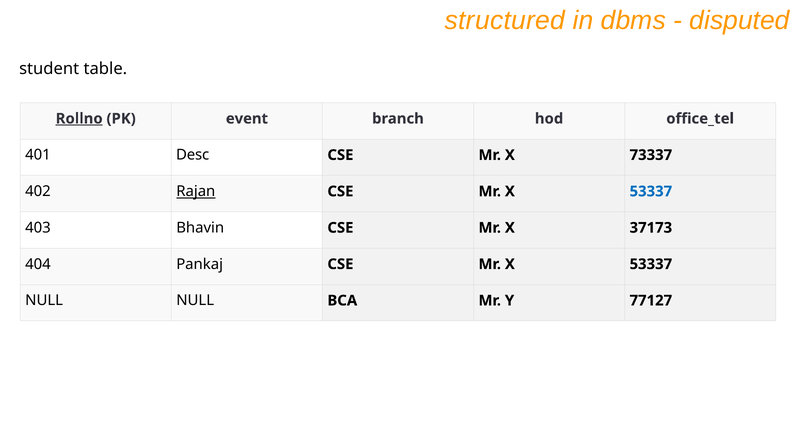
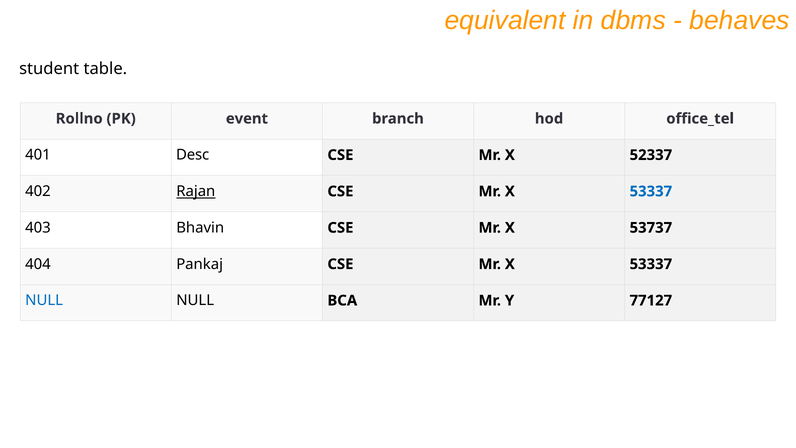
structured: structured -> equivalent (505, 21)
disputed: disputed -> behaves (740, 21)
Rollno underline: present -> none (79, 119)
73337: 73337 -> 52337 (651, 155)
37173: 37173 -> 53737 (651, 228)
NULL colour: black -> blue (44, 300)
